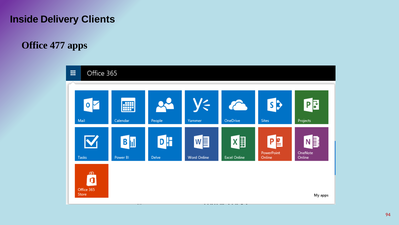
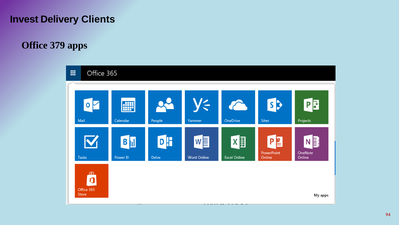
Inside: Inside -> Invest (24, 19)
477: 477 -> 379 (57, 45)
